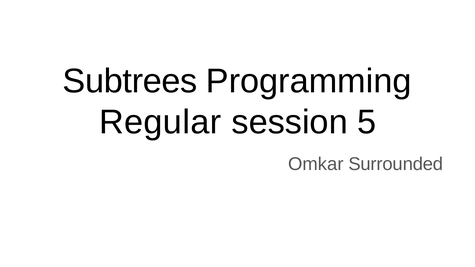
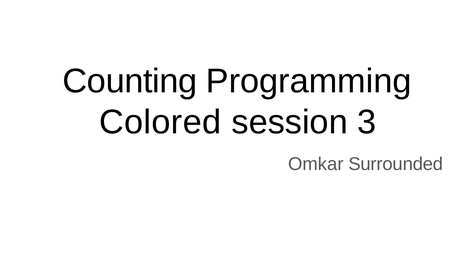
Subtrees: Subtrees -> Counting (130, 81)
Regular: Regular -> Colored (160, 122)
5: 5 -> 3 (367, 122)
